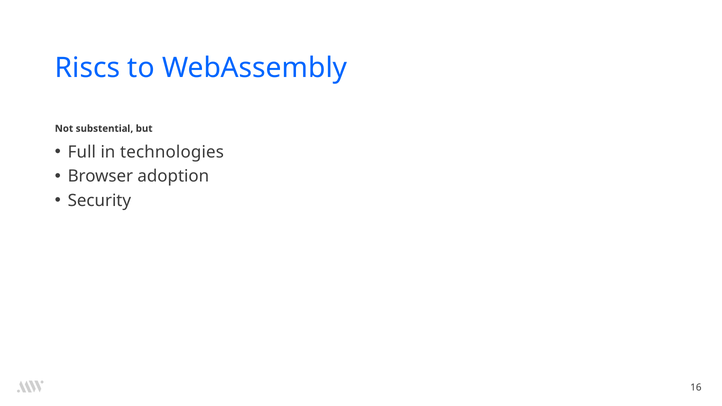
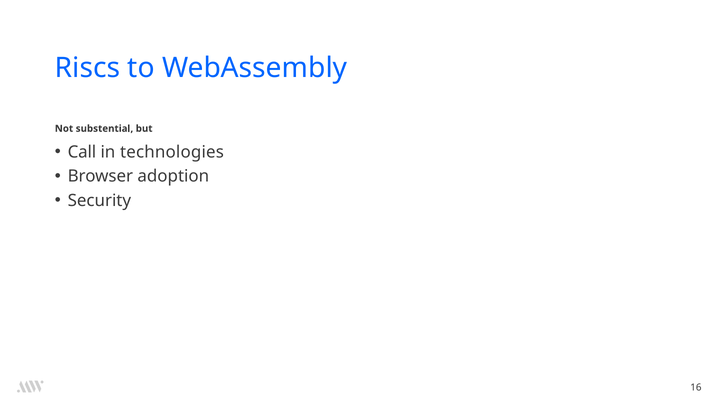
Full: Full -> Call (82, 152)
